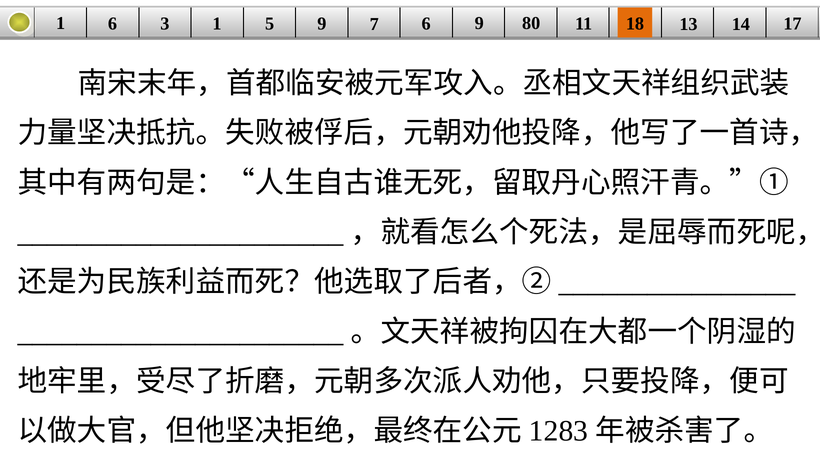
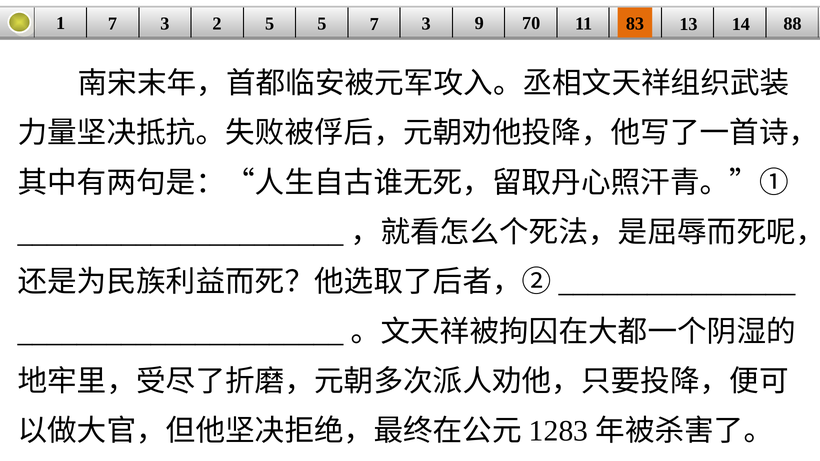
1 6: 6 -> 7 (113, 24)
3 1: 1 -> 2 (217, 24)
5 9: 9 -> 5 (322, 24)
6: 6 -> 3 (426, 24)
80: 80 -> 70 (531, 23)
18: 18 -> 83 (635, 24)
17: 17 -> 88 (792, 24)
